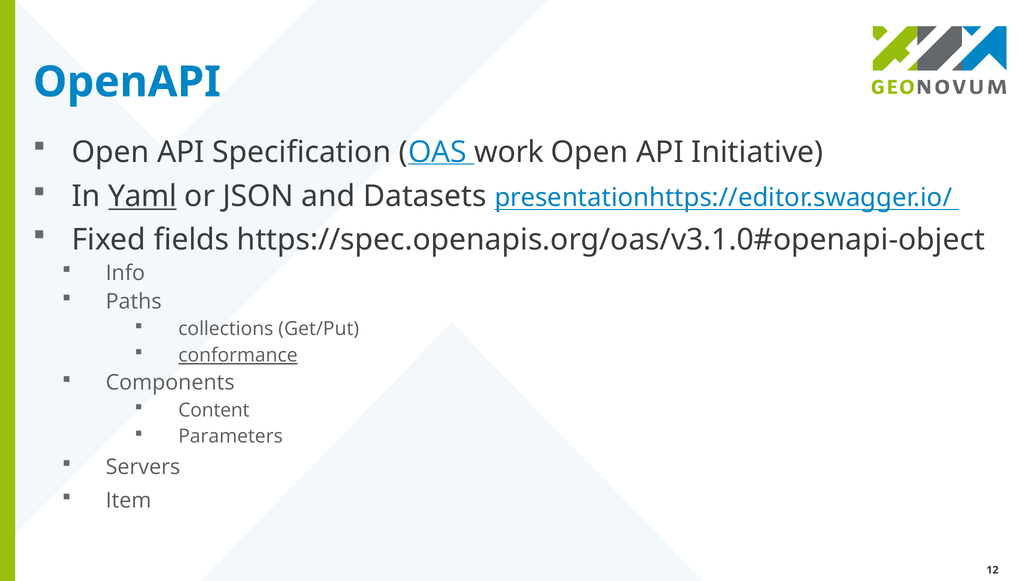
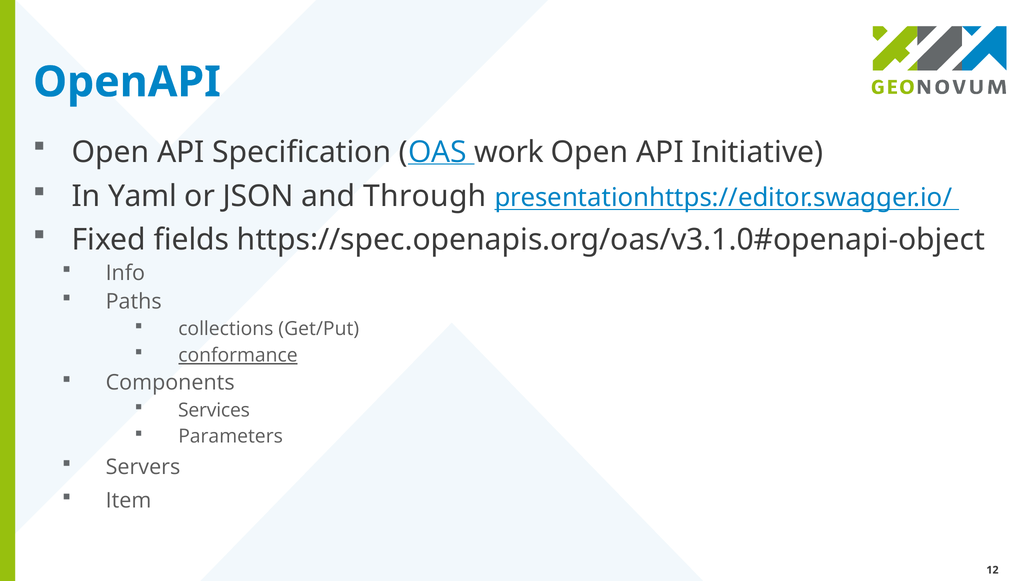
Yaml underline: present -> none (143, 196)
Datasets: Datasets -> Through (425, 196)
Content: Content -> Services (214, 410)
